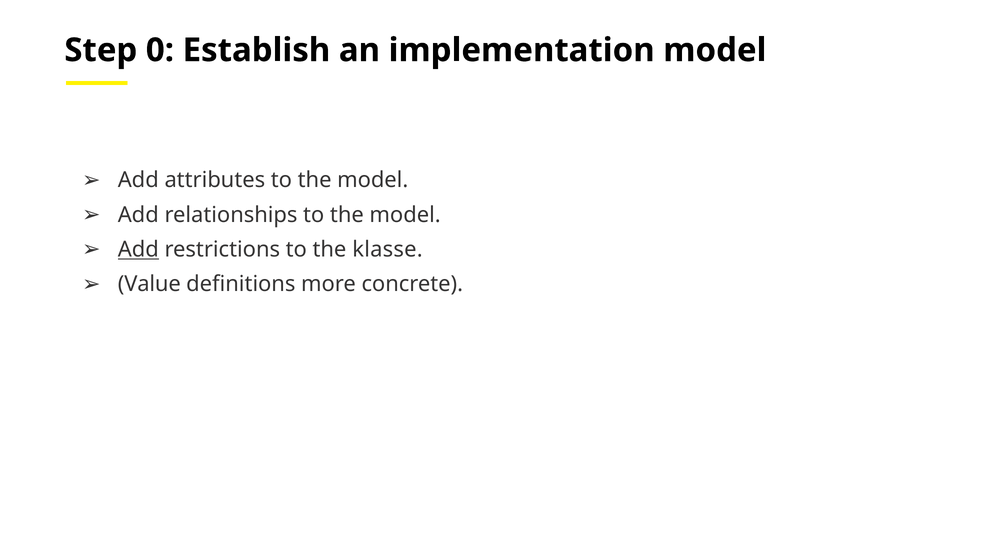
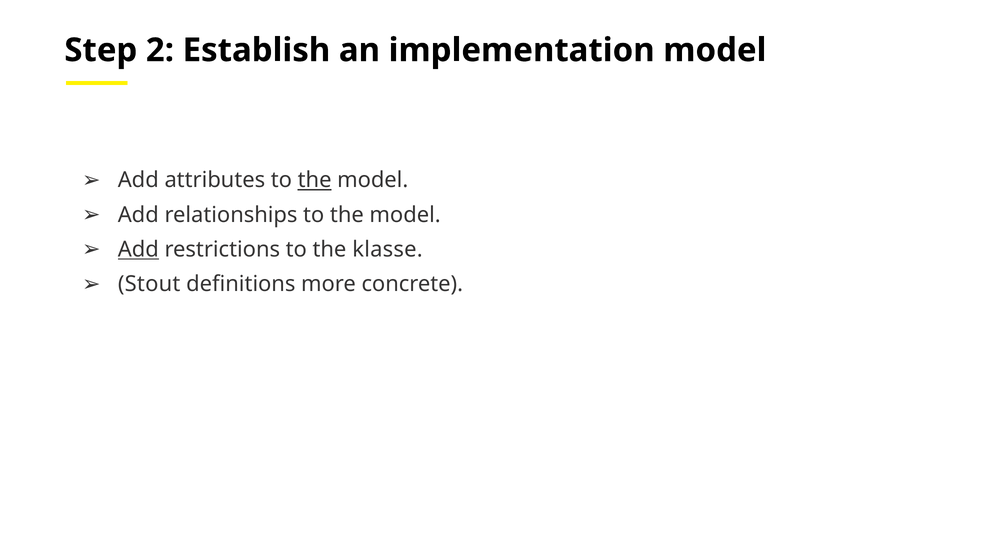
0: 0 -> 2 (160, 50)
the underline: none -> present (315, 180)
Value: Value -> Stout (149, 284)
